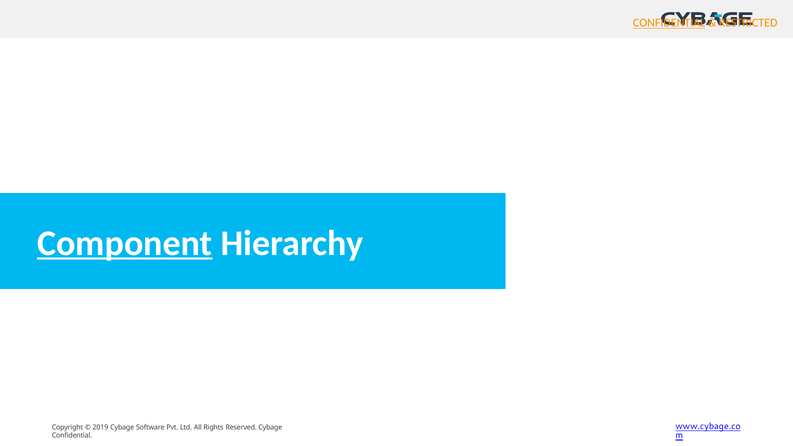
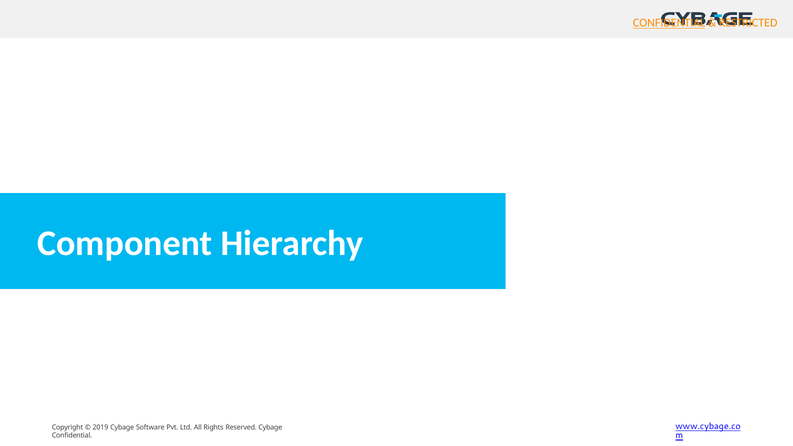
Component underline: present -> none (125, 243)
